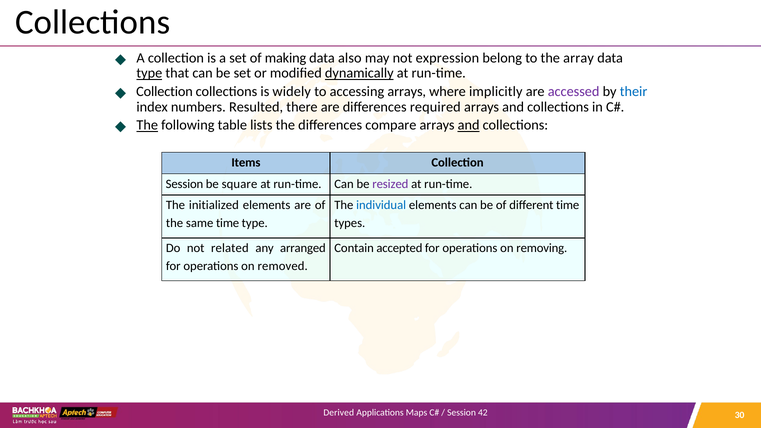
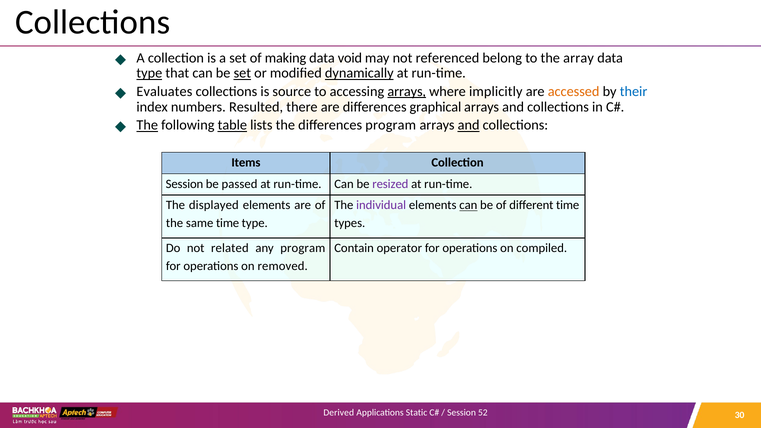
also: also -> void (350, 58)
expression: expression -> referenced (447, 58)
set underline: none -> present (242, 73)
Collection: Collection -> Evaluates (164, 92)
widely: widely -> source (292, 92)
arrays underline: none -> present (407, 92)
accessed colour: purple -> orange (574, 92)
required: required -> graphical (435, 107)
table underline: none -> present (232, 125)
differences compare: compare -> program (391, 125)
square: square -> passed (239, 184)
initialized: initialized -> displayed (214, 205)
individual colour: blue -> purple (381, 205)
can underline: none -> present (468, 205)
any arranged: arranged -> program (303, 248)
accepted: accepted -> operator (399, 248)
removing: removing -> compiled (542, 248)
Maps: Maps -> Static (417, 413)
42: 42 -> 52 (483, 413)
